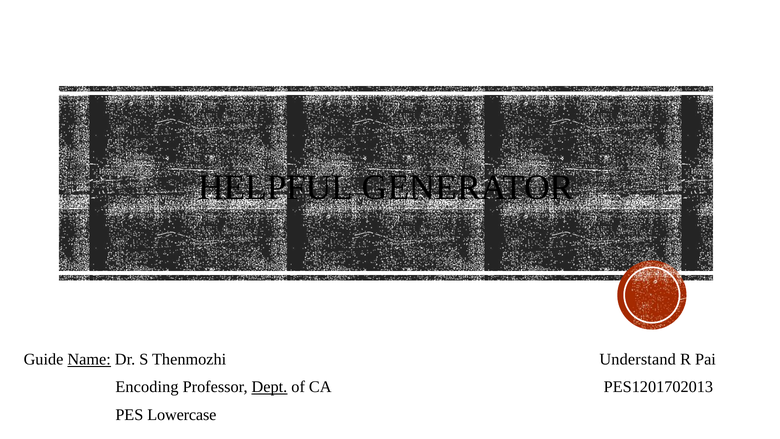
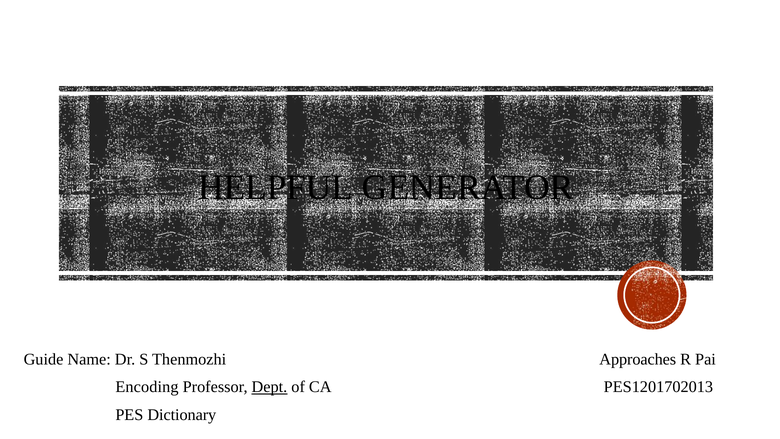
Name underline: present -> none (89, 359)
Understand: Understand -> Approaches (638, 359)
Lowercase: Lowercase -> Dictionary (182, 414)
